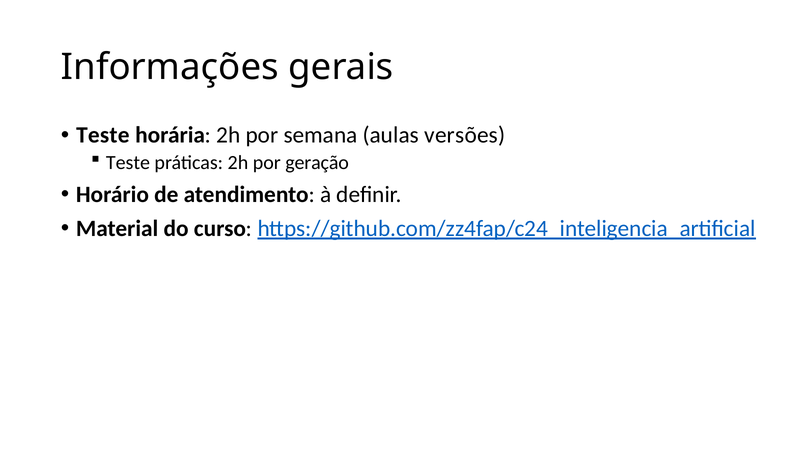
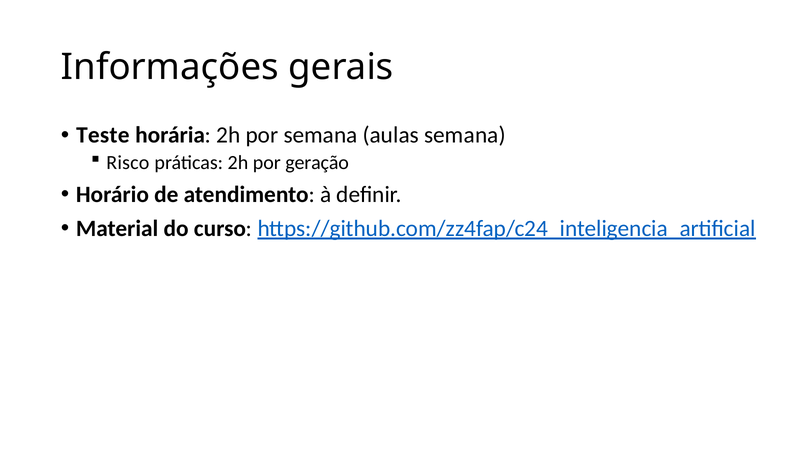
aulas versões: versões -> semana (465, 135)
Teste: Teste -> Risco (128, 163)
